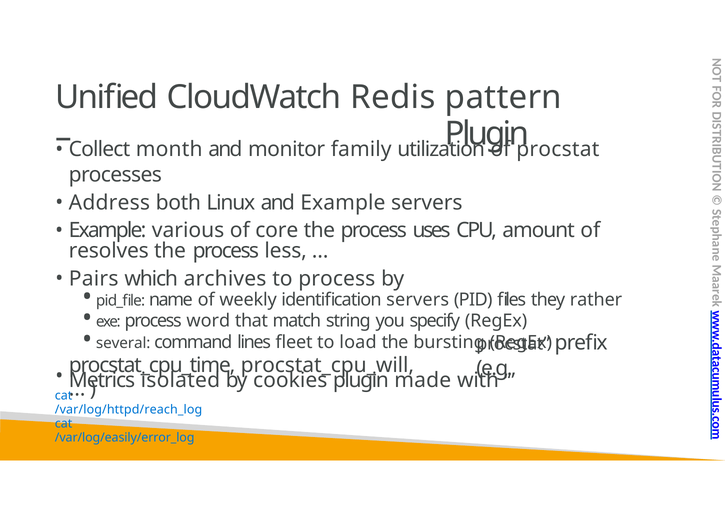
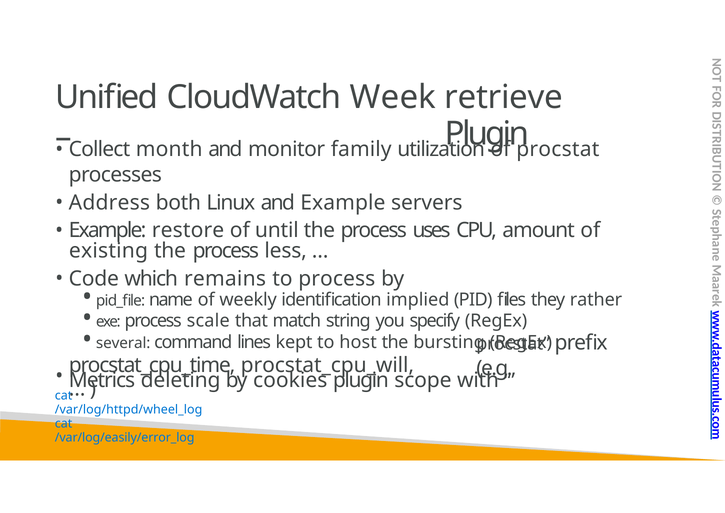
Redis: Redis -> Week (393, 97)
pattern: pattern -> retrieve (504, 97)
various: various -> restore (188, 230)
core: core -> until (277, 230)
resolves: resolves -> existing (109, 251)
Pairs: Pairs -> Code (94, 279)
archives: archives -> remains (225, 279)
identification servers: servers -> implied (418, 300)
word: word -> scale (208, 321)
fleet: fleet -> kept (294, 342)
load: load -> host (358, 342)
isolated: isolated -> deleting (181, 380)
made: made -> scope (423, 380)
/var/log/httpd/reach_log: /var/log/httpd/reach_log -> /var/log/httpd/wheel_log (129, 410)
